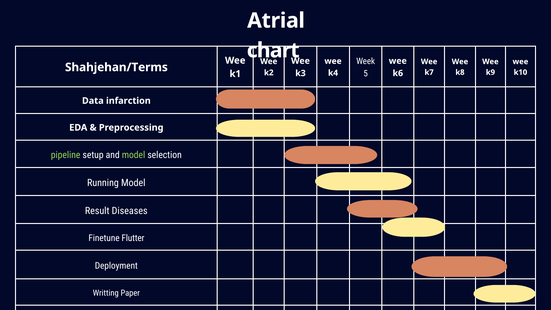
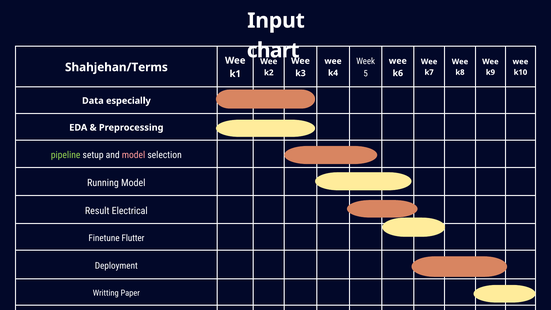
Atrial: Atrial -> Input (276, 21)
infarction: infarction -> especially (128, 101)
model colour: light green -> pink (134, 155)
Diseases: Diseases -> Electrical (130, 211)
